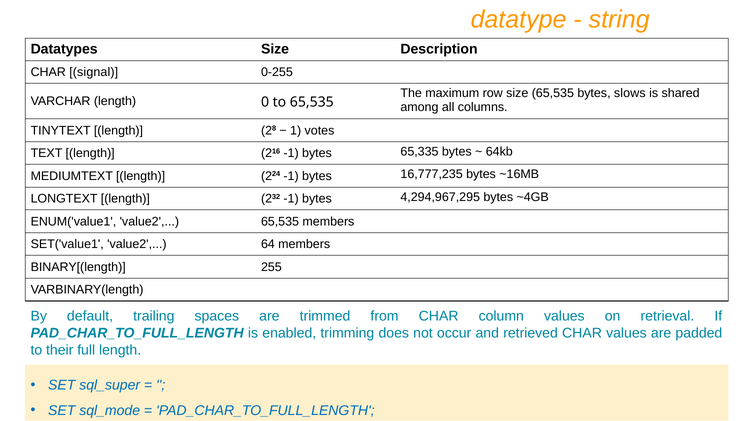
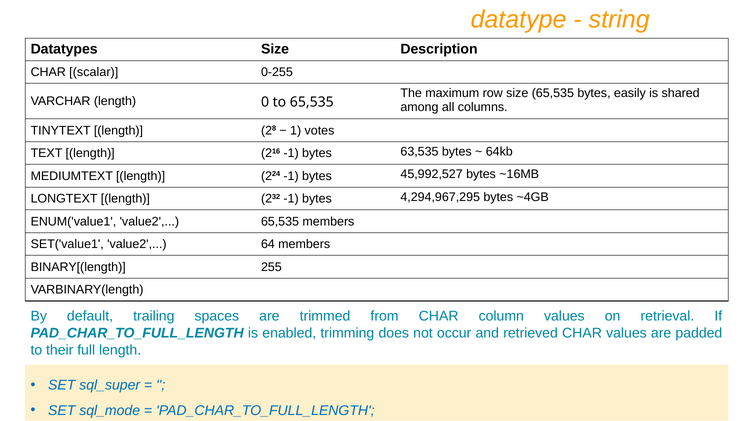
signal: signal -> scalar (94, 72)
slows: slows -> easily (630, 93)
65,335: 65,335 -> 63,535 (419, 152)
16,777,235: 16,777,235 -> 45,992,527 (432, 174)
